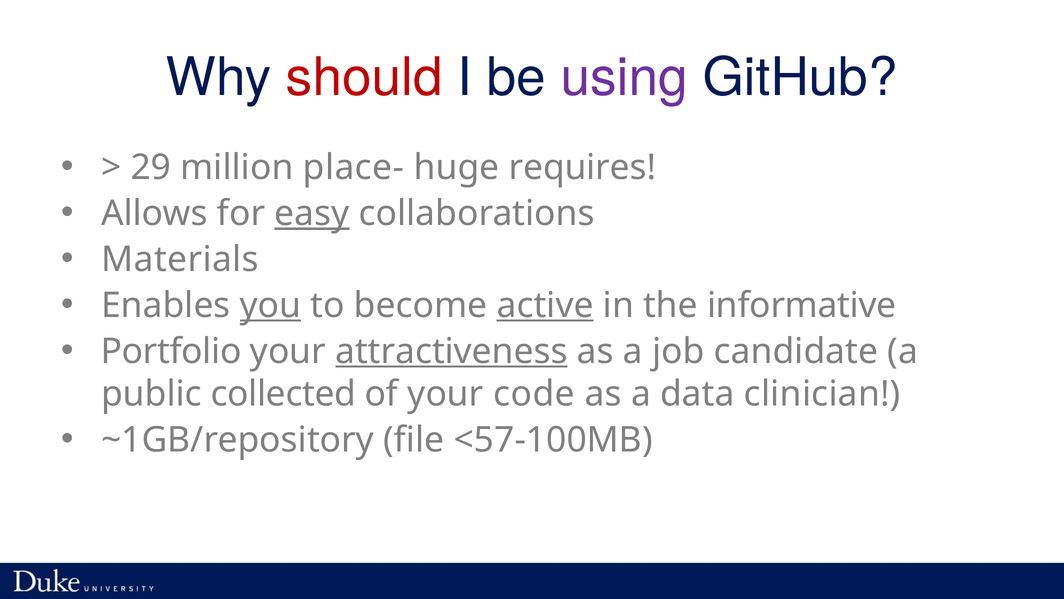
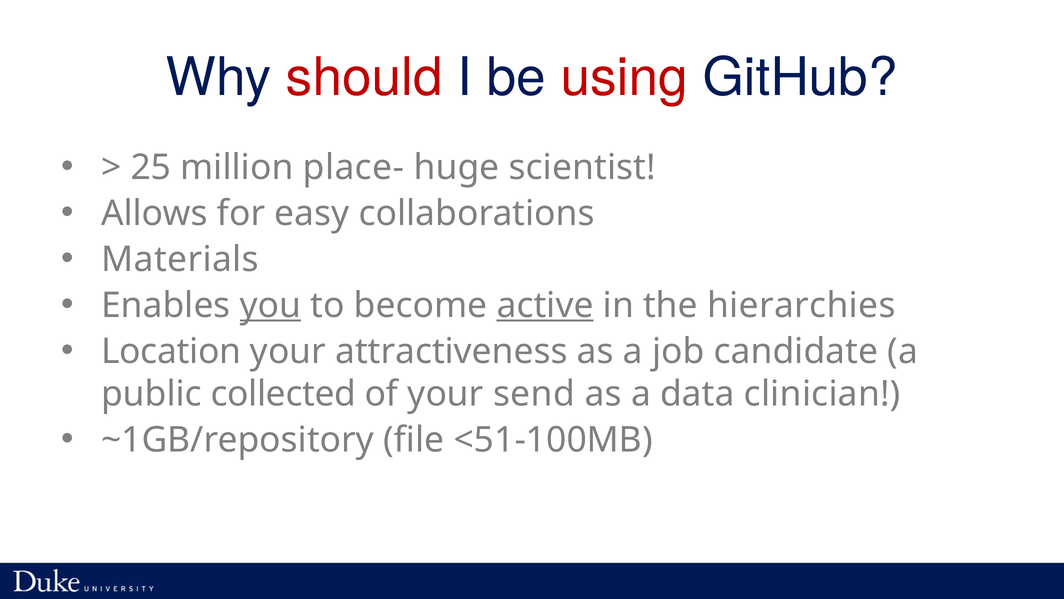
using colour: purple -> red (624, 78)
29: 29 -> 25 (151, 167)
requires: requires -> scientist (582, 167)
easy underline: present -> none (312, 213)
informative: informative -> hierarchies (801, 305)
Portfolio: Portfolio -> Location (171, 351)
attractiveness underline: present -> none (451, 351)
code: code -> send (534, 394)
<57-100MB: <57-100MB -> <51-100MB (553, 439)
